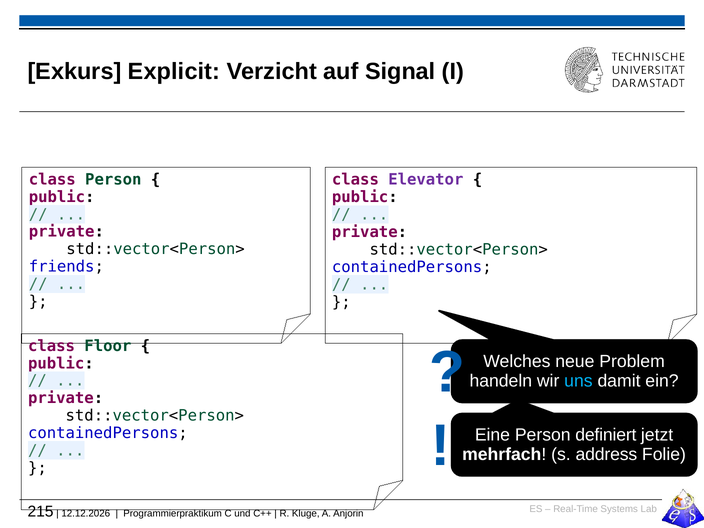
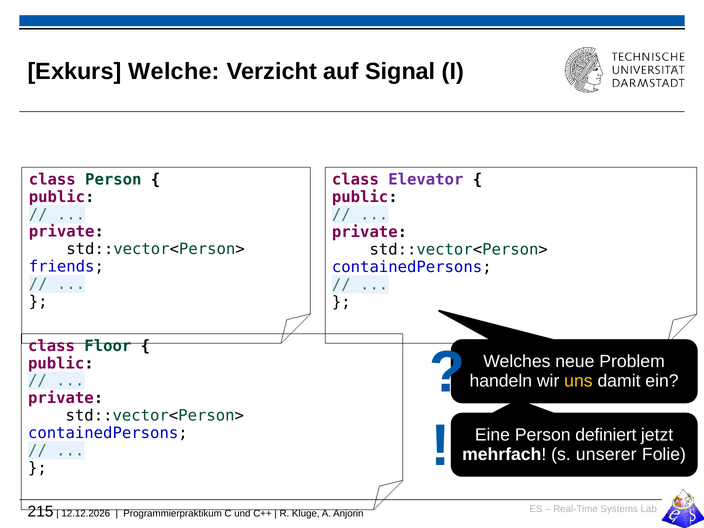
Explicit: Explicit -> Welche (174, 72)
uns colour: light blue -> yellow (578, 381)
address: address -> unserer (606, 455)
